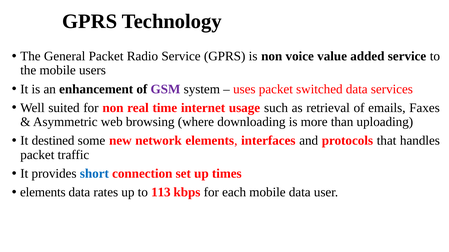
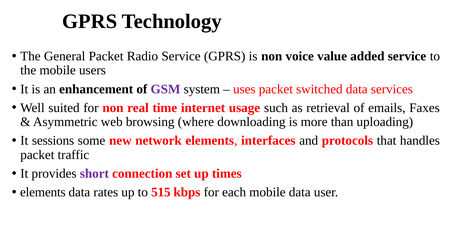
destined: destined -> sessions (53, 141)
short colour: blue -> purple (94, 174)
113: 113 -> 515 (161, 193)
